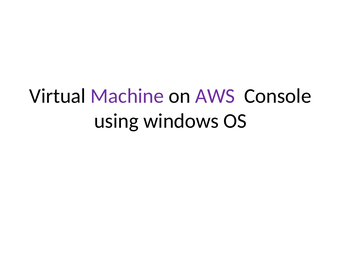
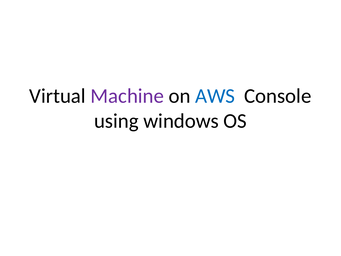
AWS colour: purple -> blue (215, 96)
